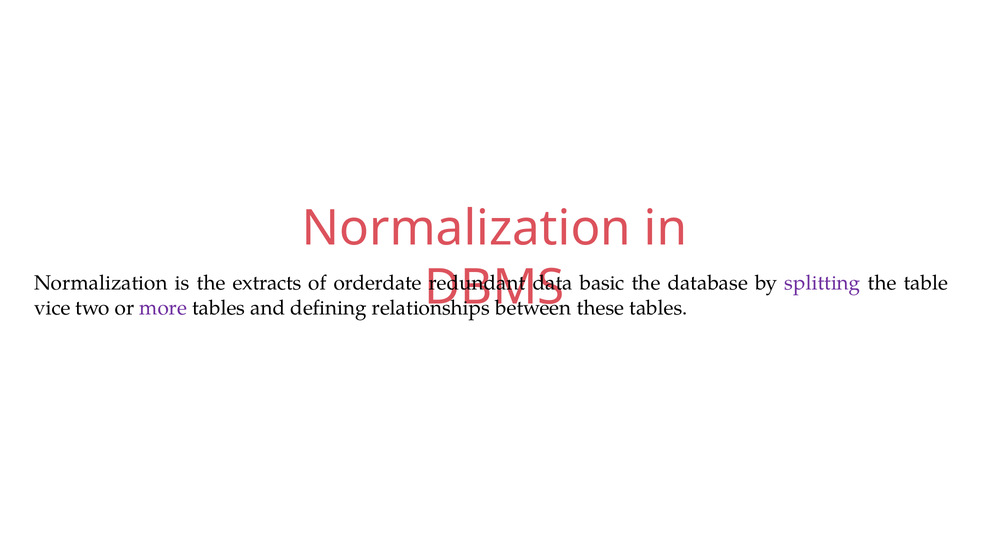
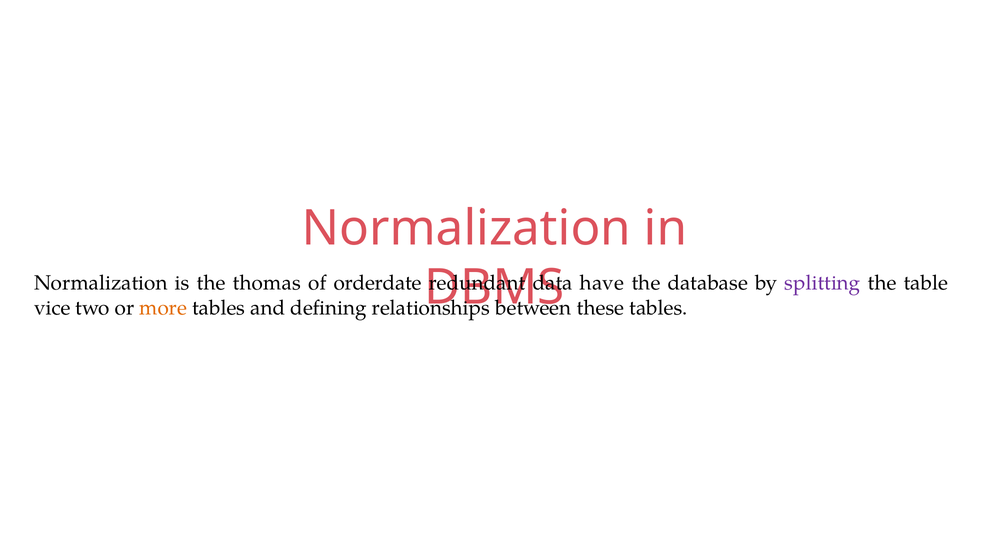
extracts: extracts -> thomas (267, 283)
basic: basic -> have (602, 283)
more colour: purple -> orange (163, 308)
